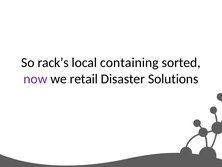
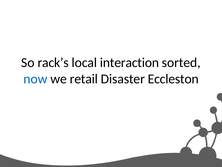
containing: containing -> interaction (129, 62)
now colour: purple -> blue (35, 79)
Solutions: Solutions -> Eccleston (173, 79)
